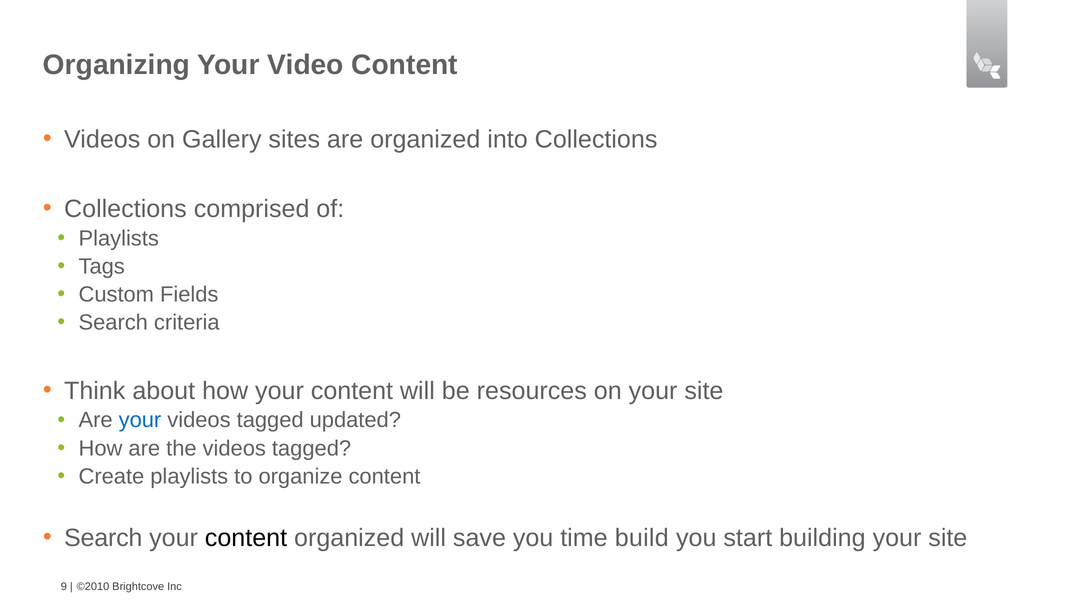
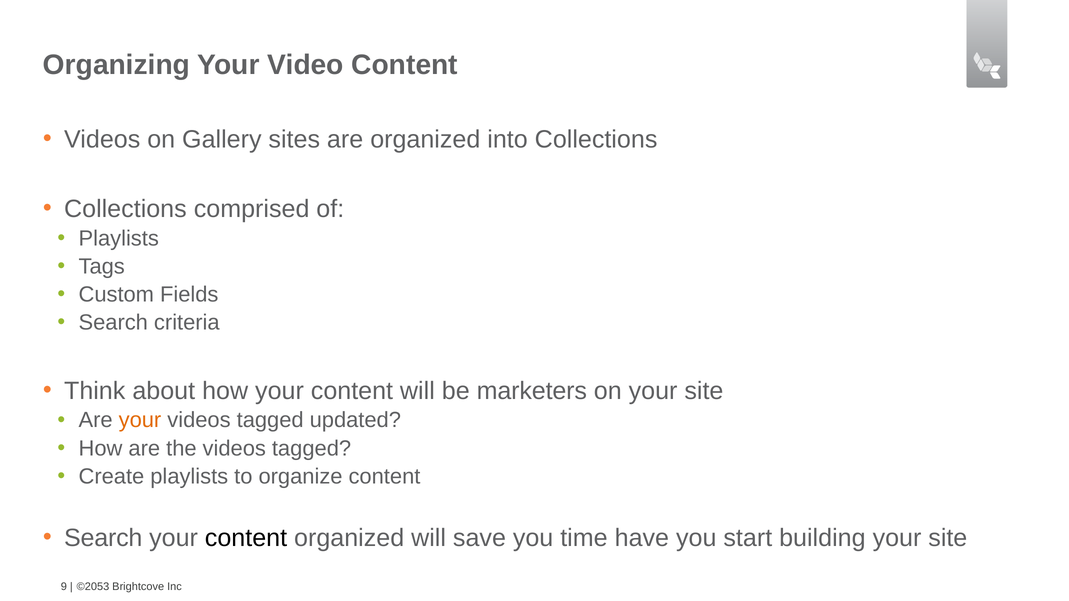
resources: resources -> marketers (532, 391)
your colour: blue -> orange (140, 420)
build: build -> have (642, 538)
©2010: ©2010 -> ©2053 (93, 587)
